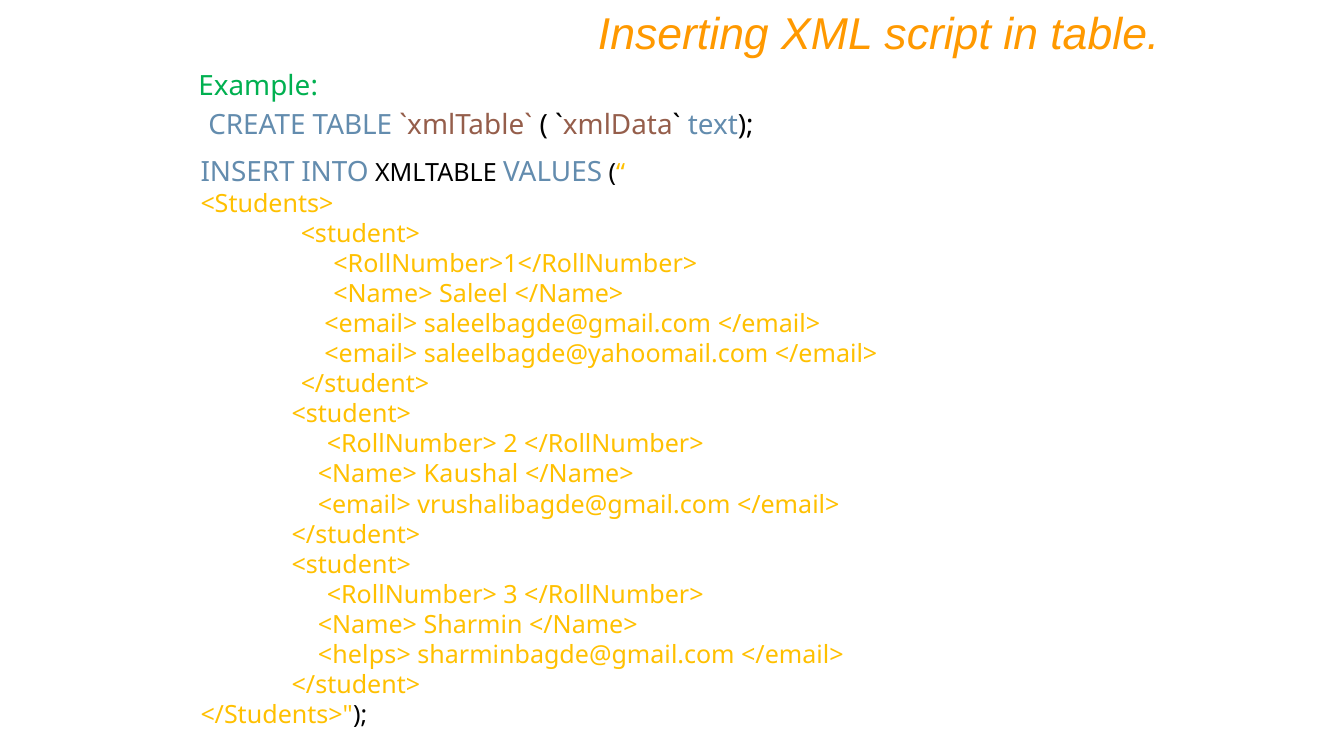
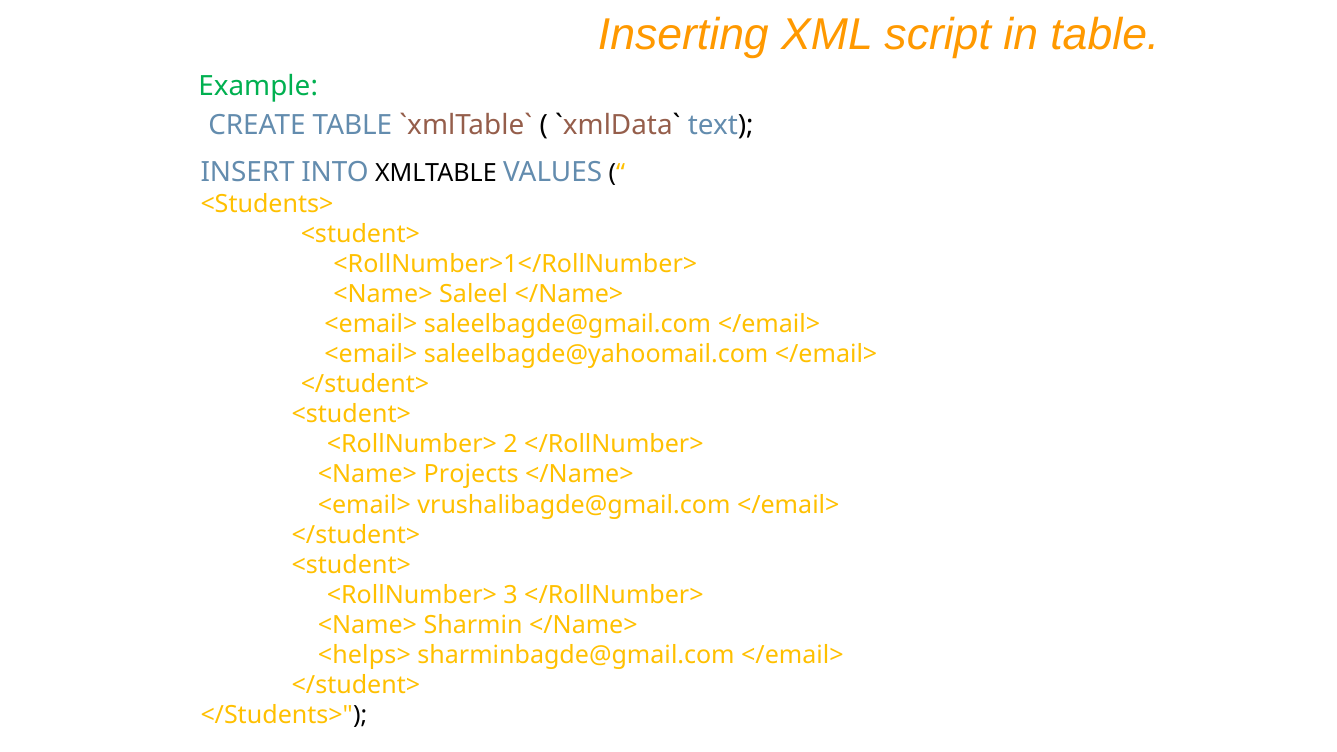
Kaushal: Kaushal -> Projects (471, 475)
